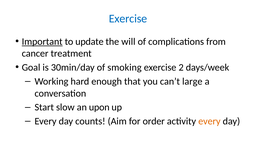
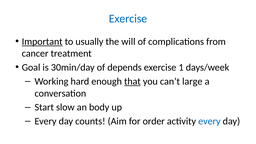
update: update -> usually (89, 42)
smoking: smoking -> depends (125, 67)
2: 2 -> 1 (181, 67)
that underline: none -> present (132, 81)
upon: upon -> body (99, 107)
every colour: orange -> blue (209, 121)
